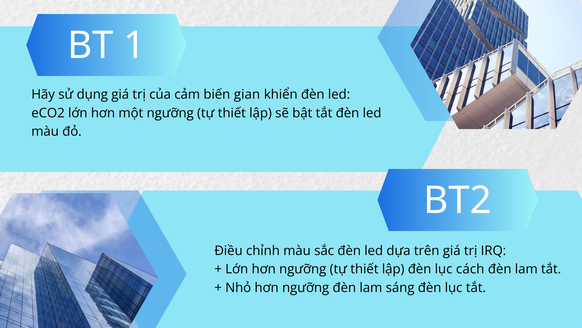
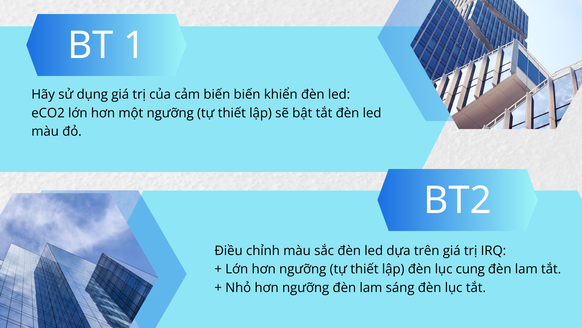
biến gian: gian -> biến (247, 94)
cách: cách -> cung (470, 269)
